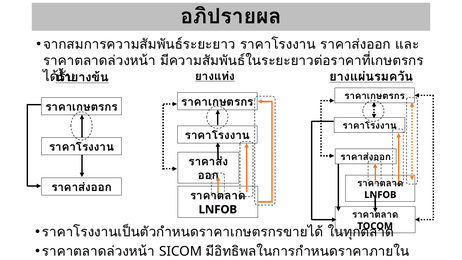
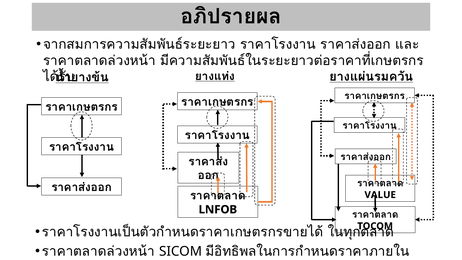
LNFOB: LNFOB -> VALUE (380, 195)
